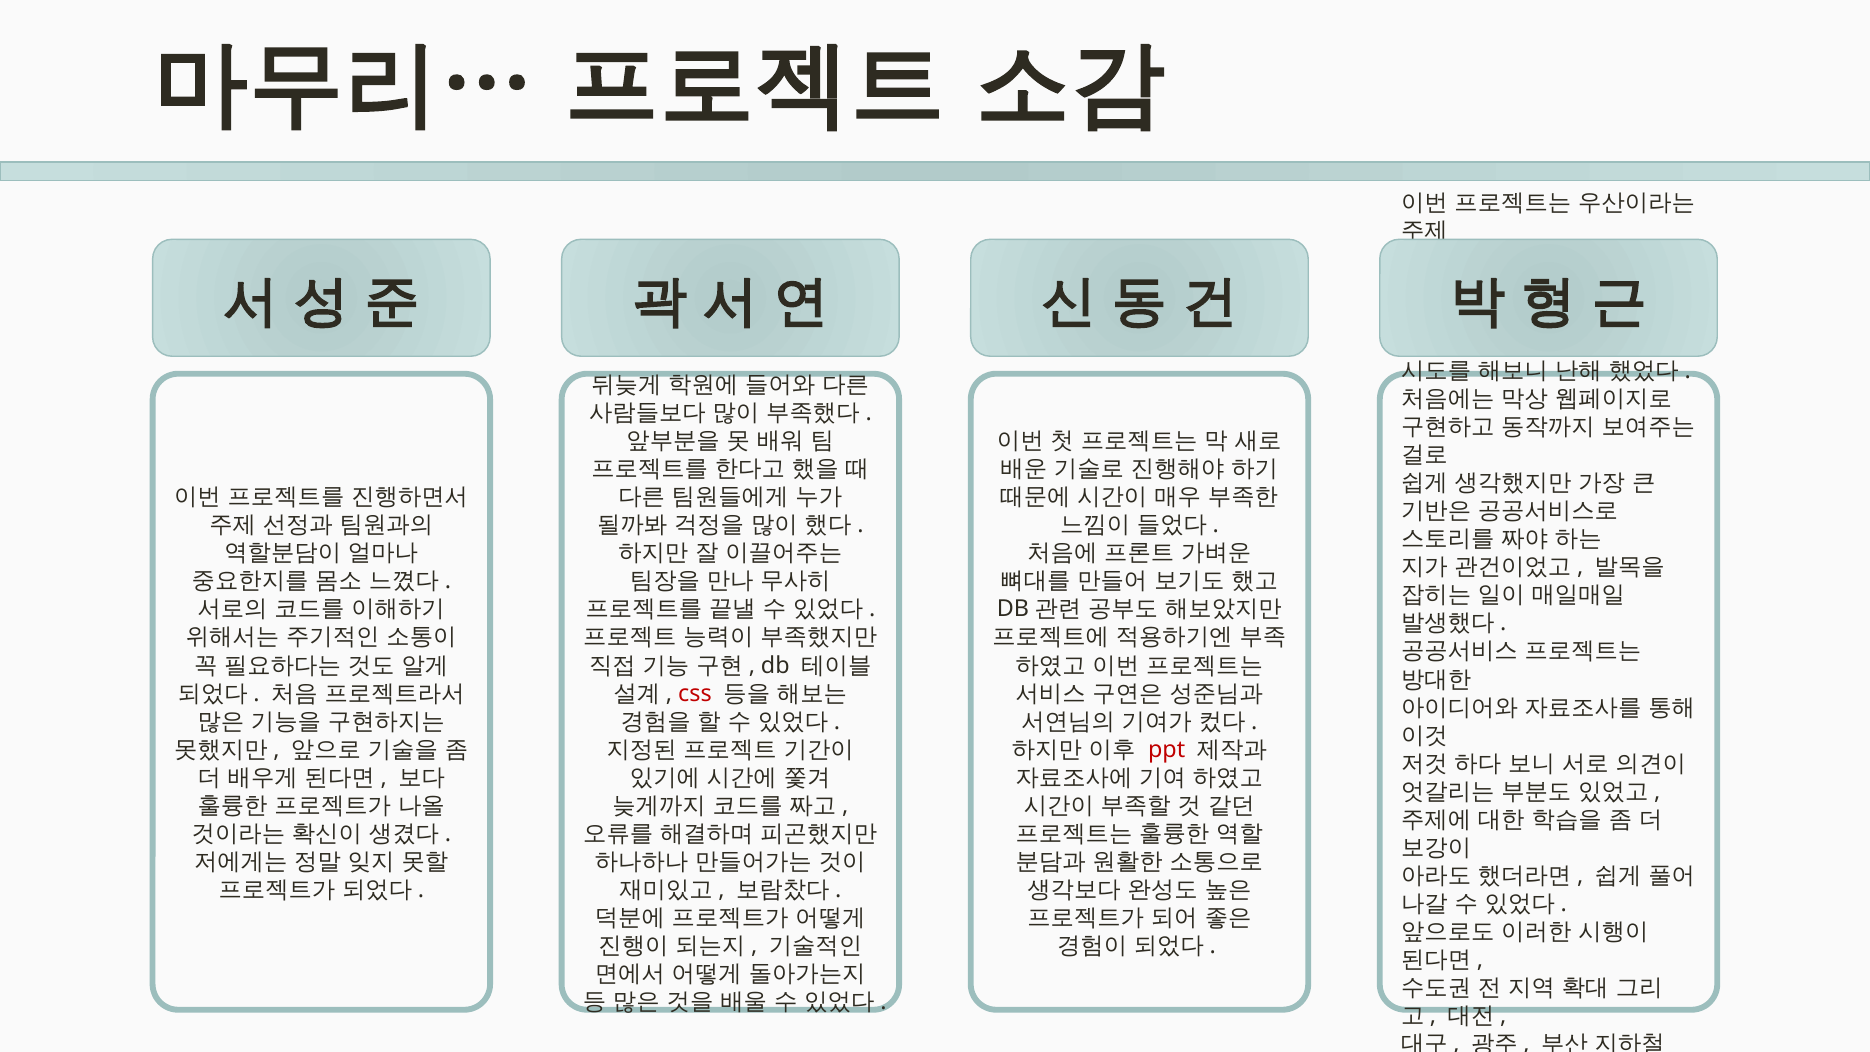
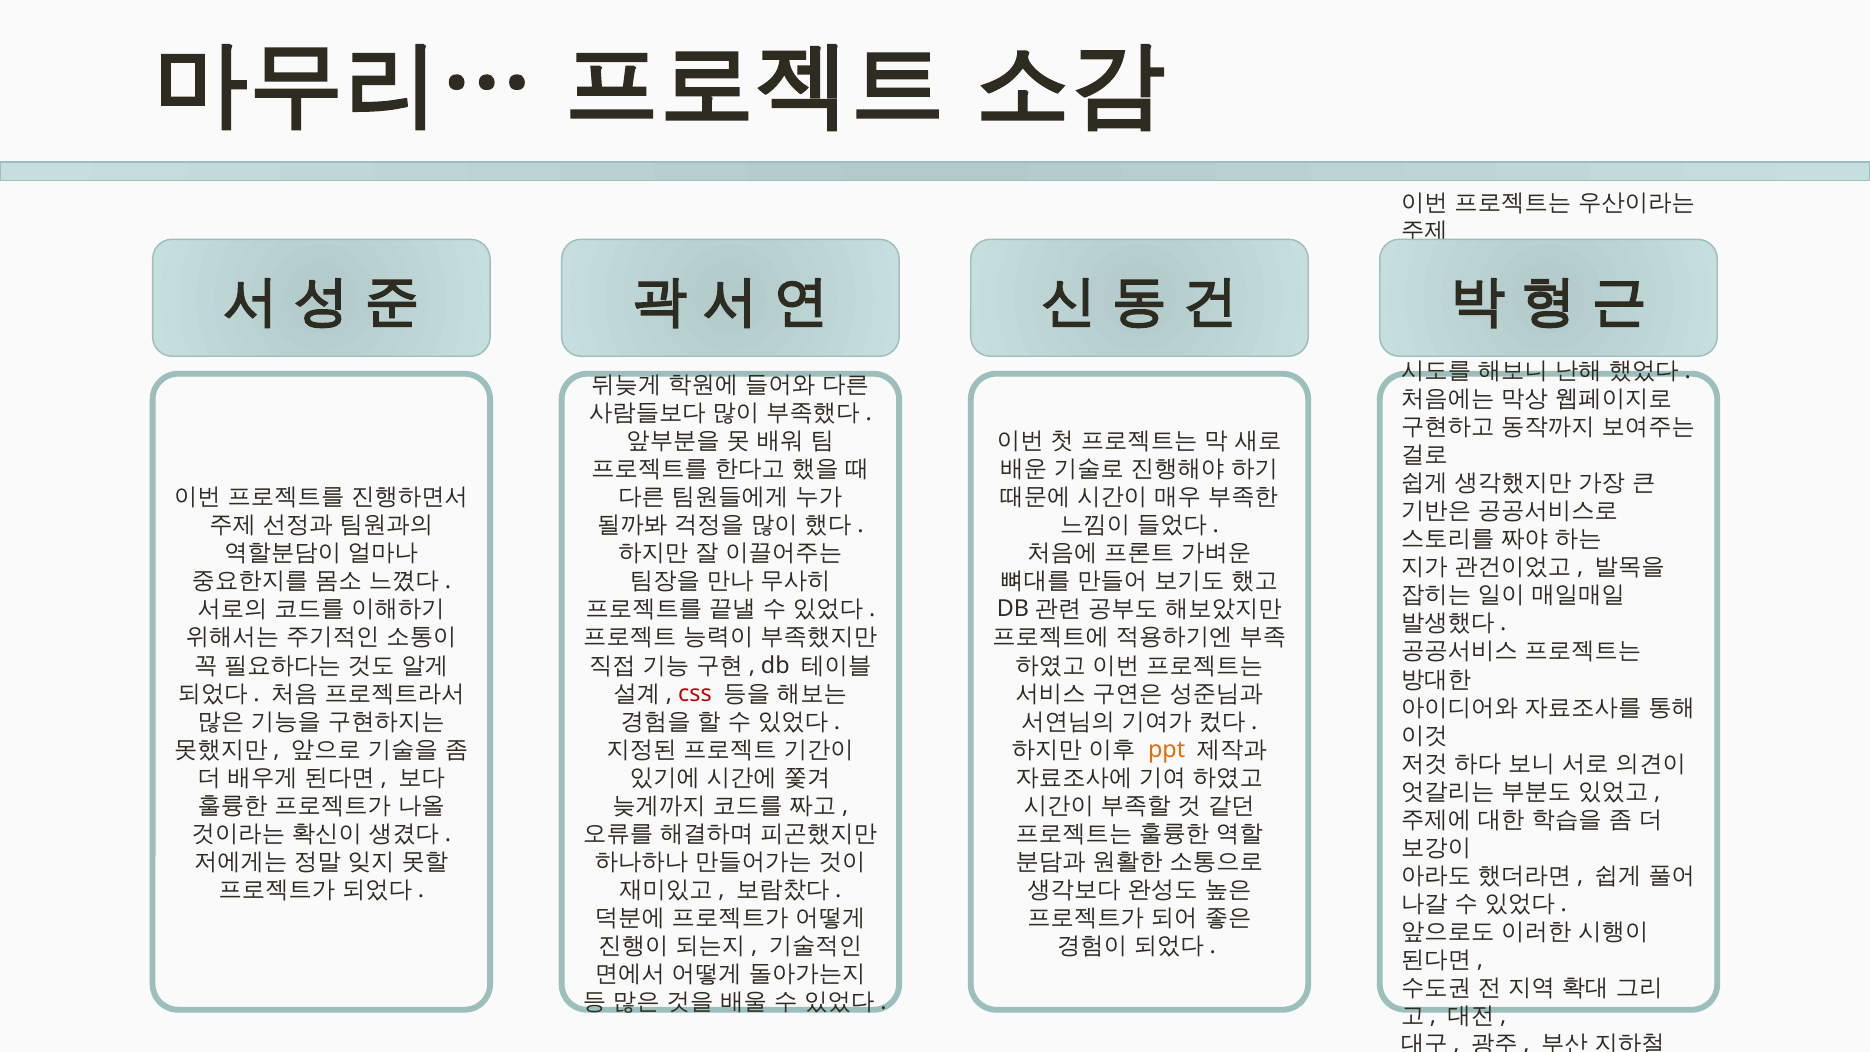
ppt colour: red -> orange (1167, 749)
